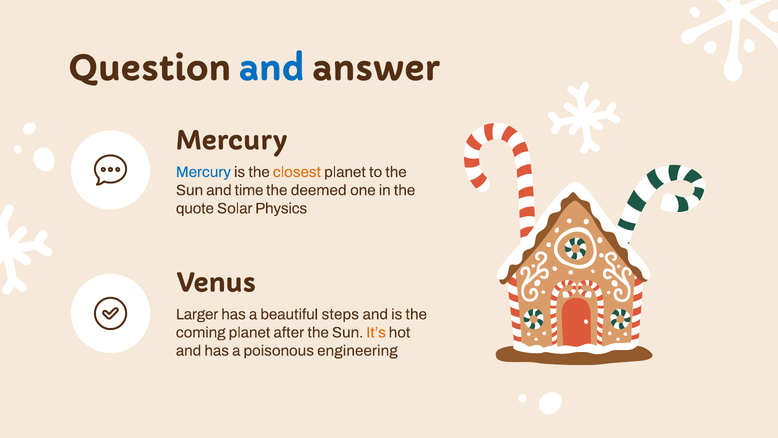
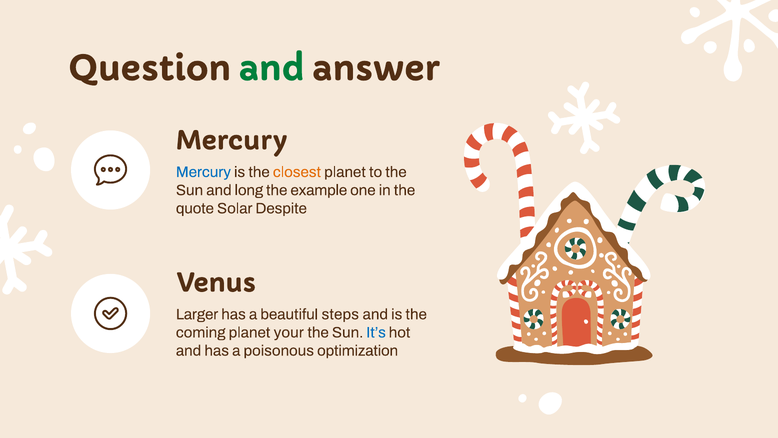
and colour: blue -> green (272, 69)
time: time -> long (249, 190)
deemed: deemed -> example (319, 190)
Physics: Physics -> Despite (281, 208)
after: after -> your (289, 332)
It’s colour: orange -> blue (376, 332)
engineering: engineering -> optimization (358, 350)
